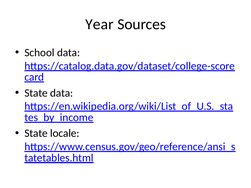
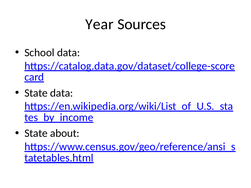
locale: locale -> about (65, 133)
